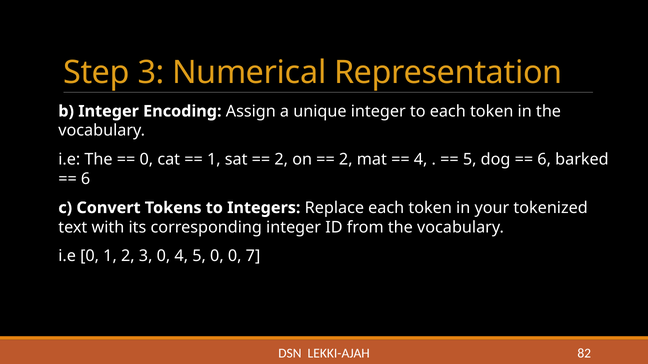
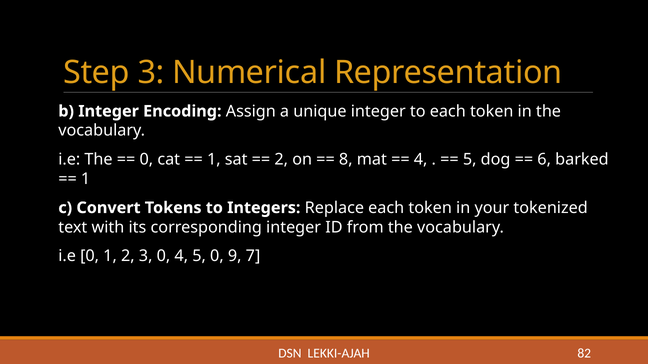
2: 2 -> 8 (346, 160)
6: 6 -> 1 (86, 179)
0 0: 0 -> 9 (235, 256)
